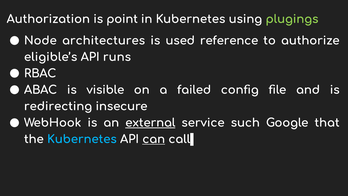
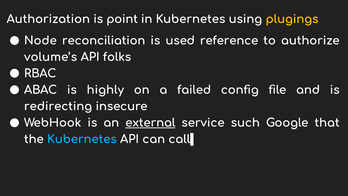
plugings colour: light green -> yellow (292, 19)
architectures: architectures -> reconciliation (104, 41)
eligible’s: eligible’s -> volume’s (51, 57)
runs: runs -> folks (117, 57)
visible: visible -> highly (105, 90)
can underline: present -> none (154, 139)
